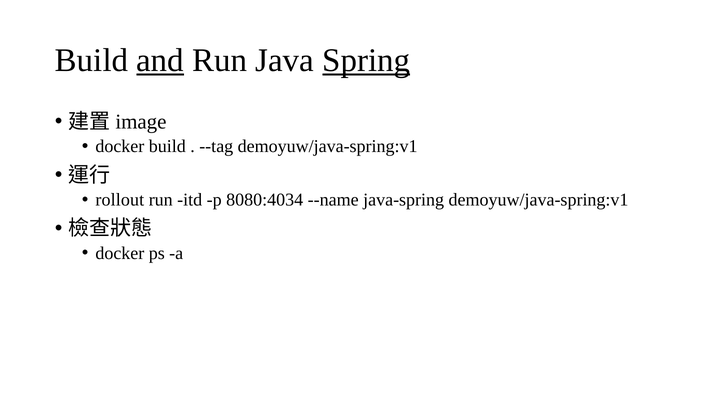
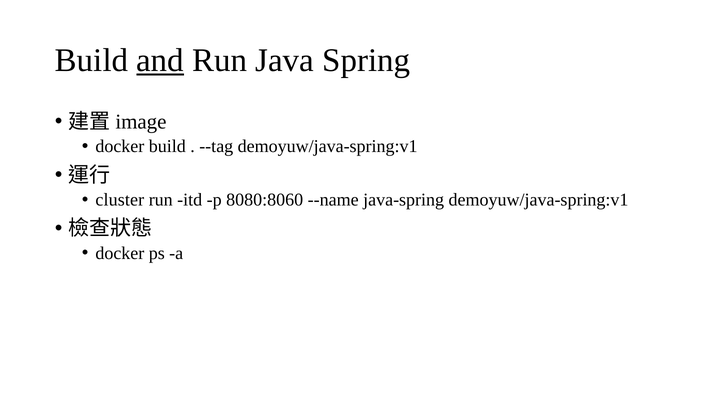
Spring underline: present -> none (366, 60)
rollout: rollout -> cluster (120, 200)
8080:4034: 8080:4034 -> 8080:8060 (265, 200)
